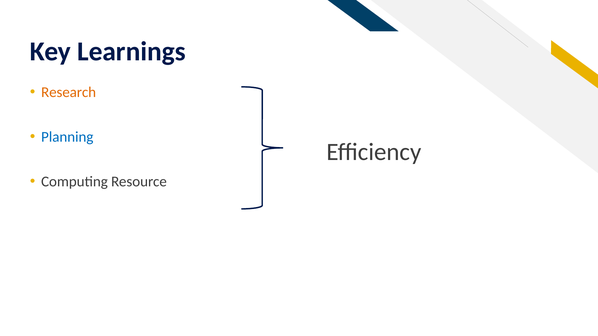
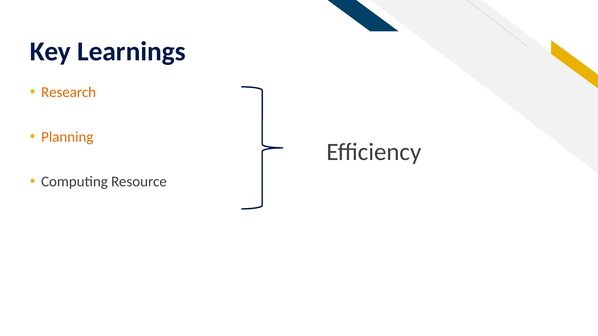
Planning colour: blue -> orange (67, 137)
